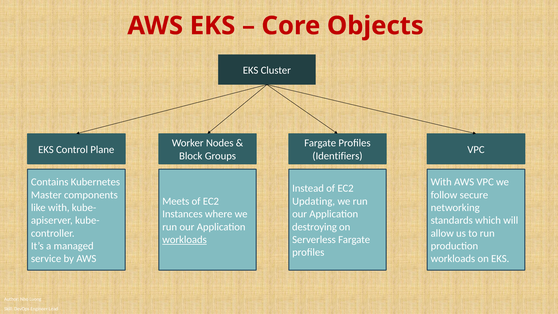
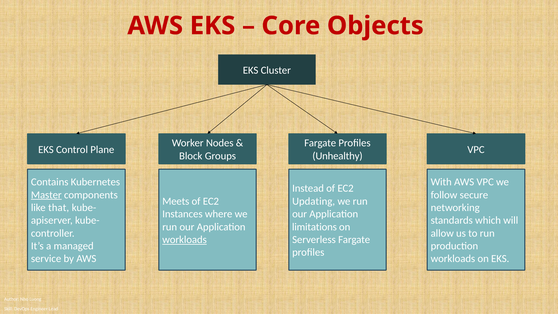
Identifiers: Identifiers -> Unhealthy (338, 156)
Master underline: none -> present (46, 195)
like with: with -> that (59, 208)
destroying: destroying -> limitations (314, 227)
